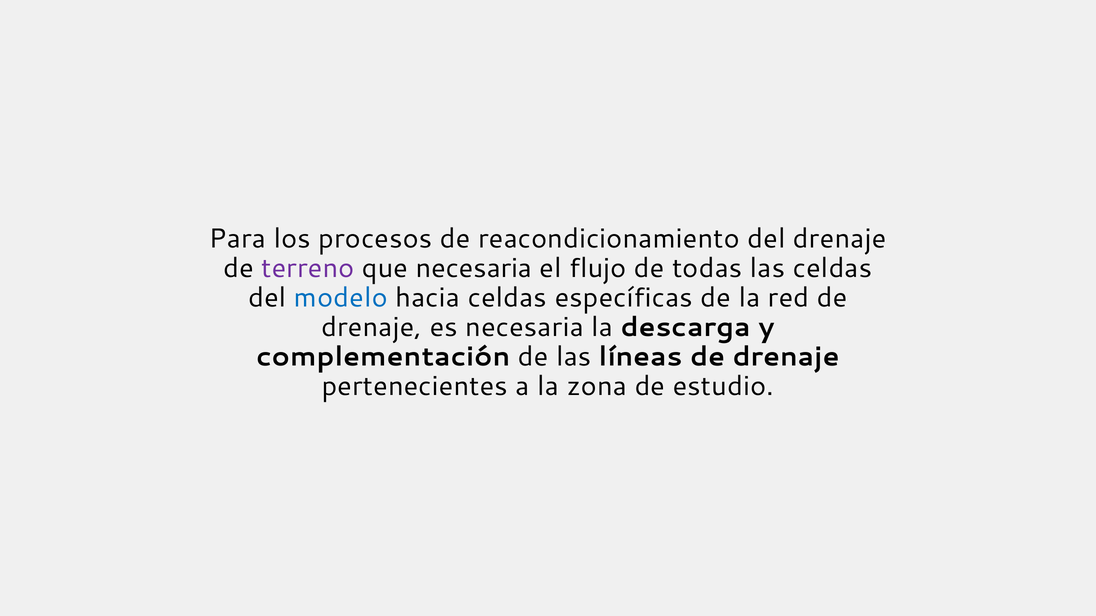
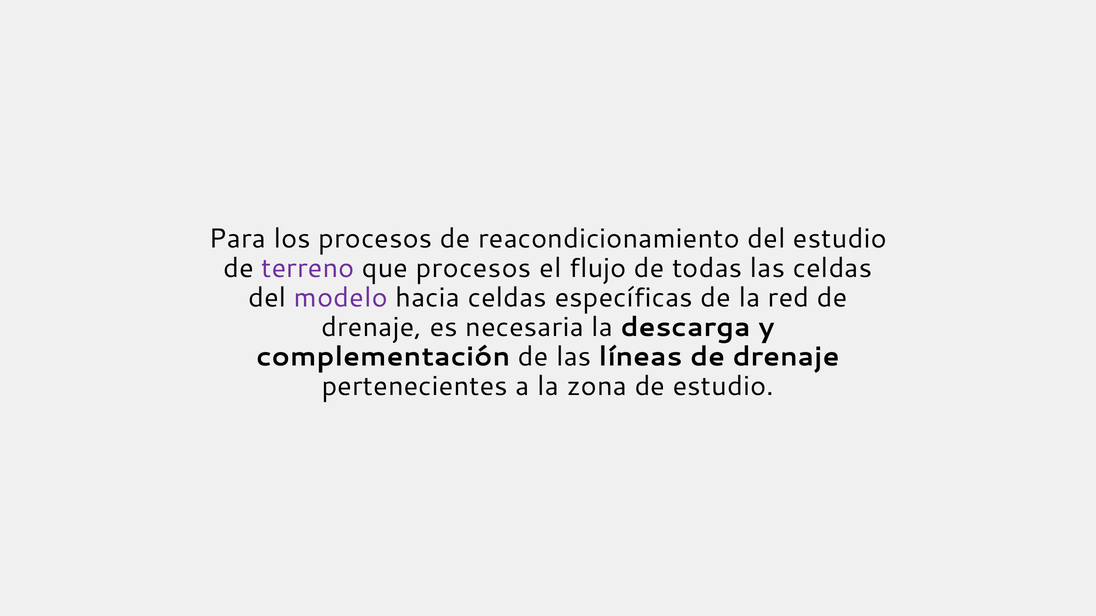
del drenaje: drenaje -> estudio (840, 239)
que necesaria: necesaria -> procesos (474, 268)
modelo colour: blue -> purple (341, 298)
